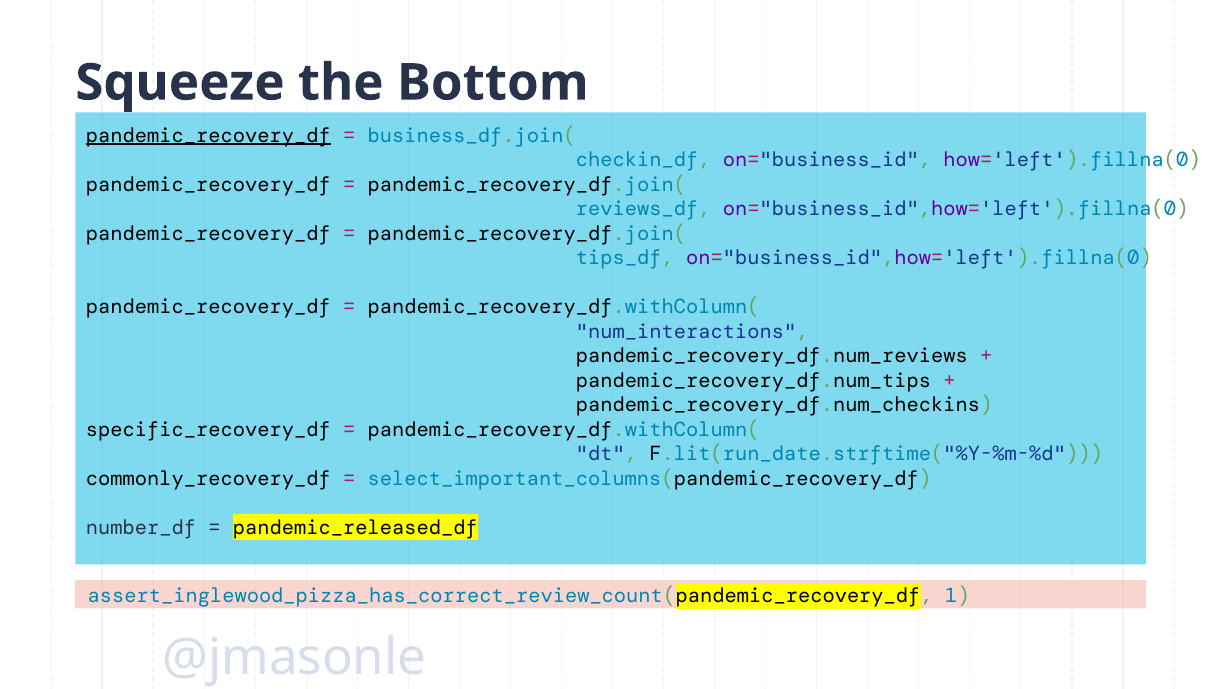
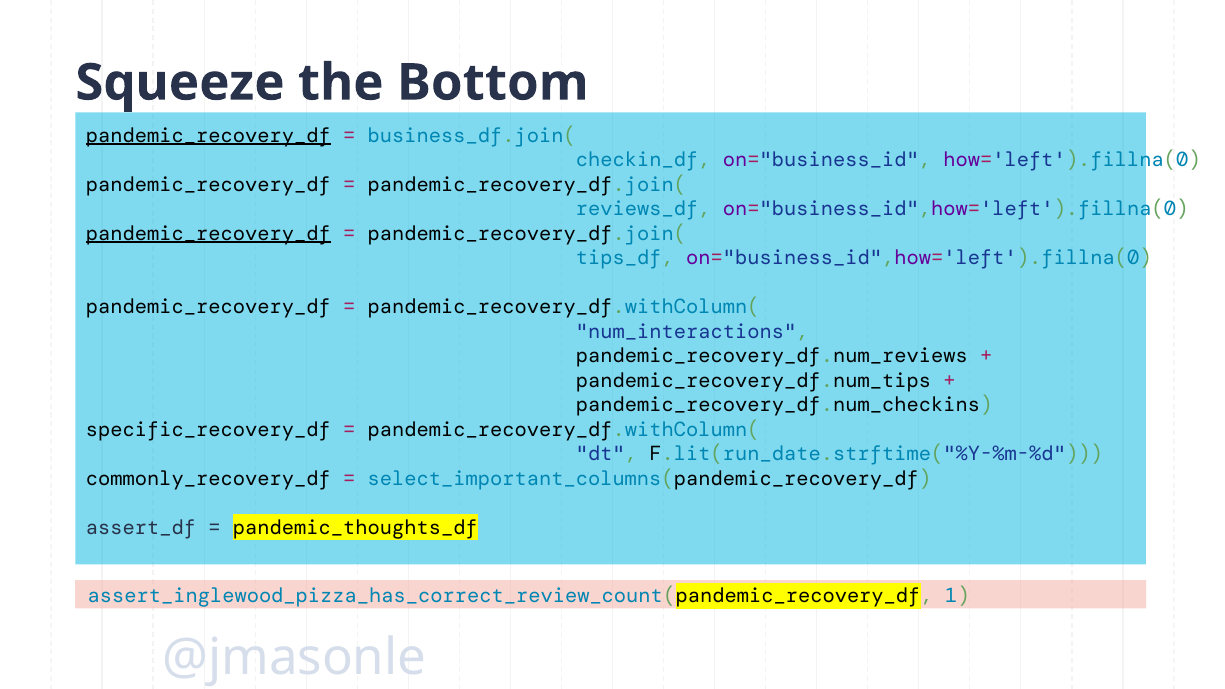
pandemic_recovery_df underline: none -> present (208, 233)
number_df: number_df -> assert_df (141, 527)
pandemic_released_df: pandemic_released_df -> pandemic_thoughts_df (355, 527)
